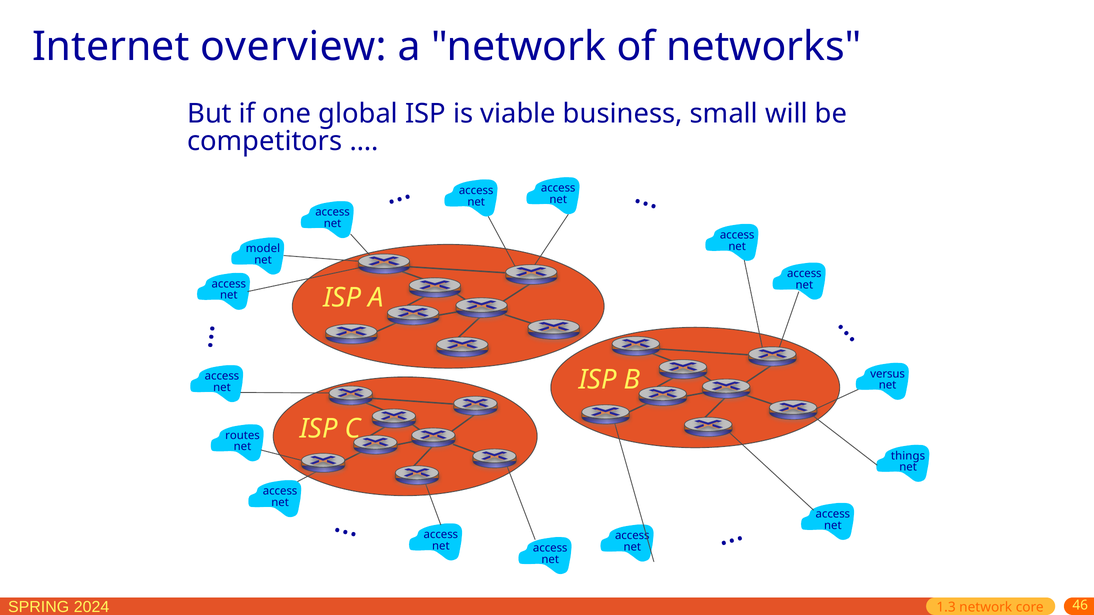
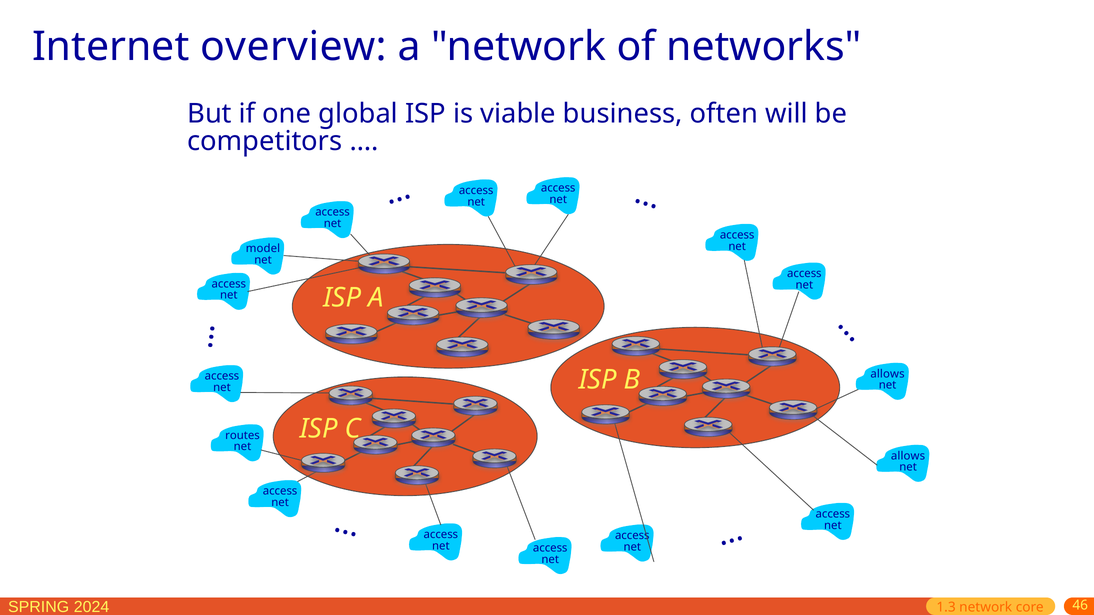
small: small -> often (724, 114)
versus: versus -> allows (888, 374)
things: things -> allows (908, 456)
